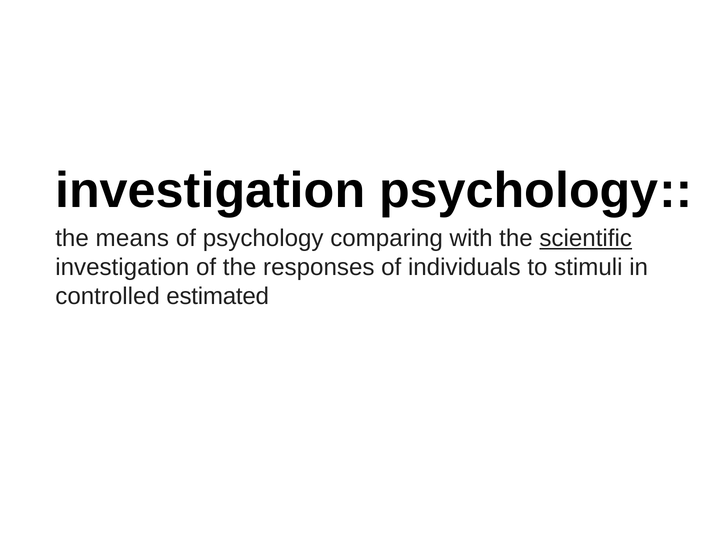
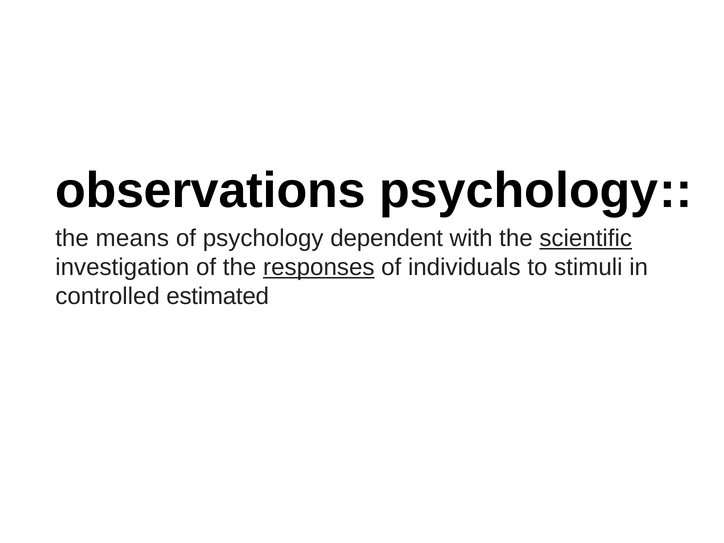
investigation: investigation -> observations (210, 191)
comparing: comparing -> dependent (387, 238)
responses underline: none -> present (319, 267)
